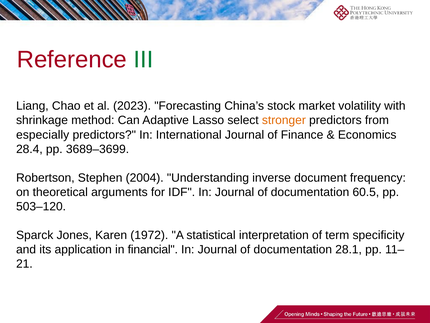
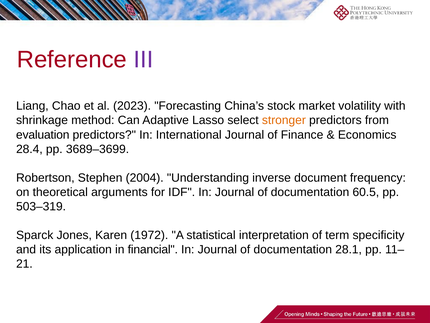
III colour: green -> purple (143, 59)
especially: especially -> evaluation (43, 135)
503–120: 503–120 -> 503–319 (41, 206)
